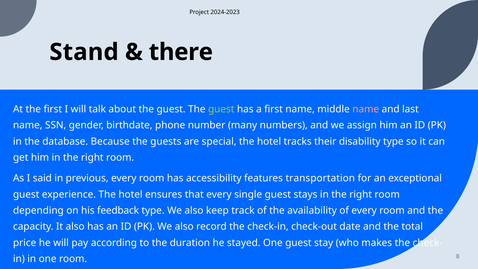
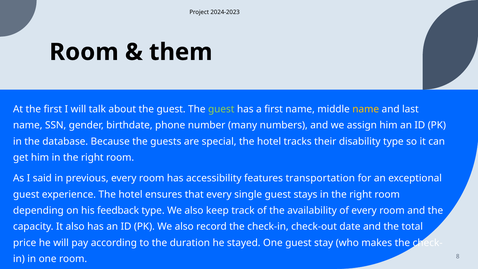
Stand: Stand -> Room (84, 52)
there: there -> them (181, 52)
name colour: pink -> yellow (366, 109)
